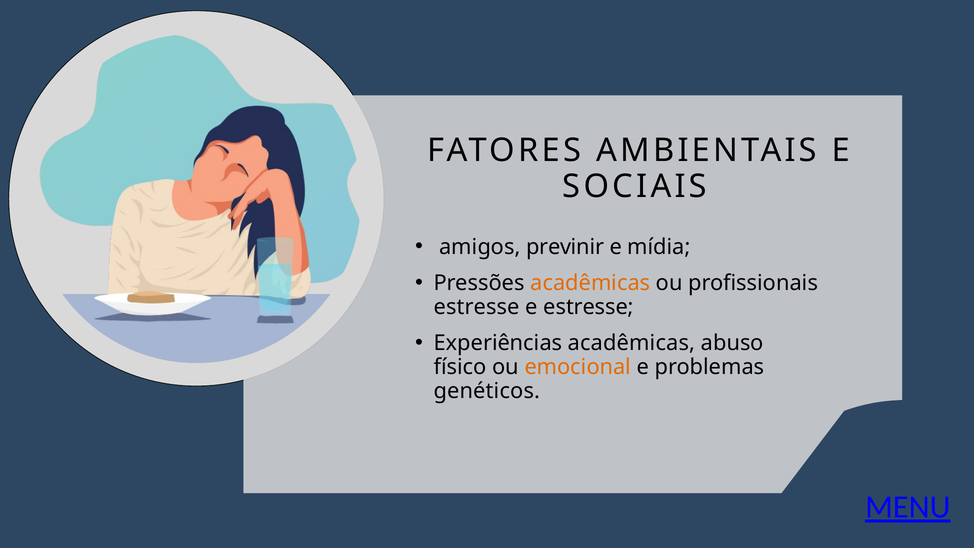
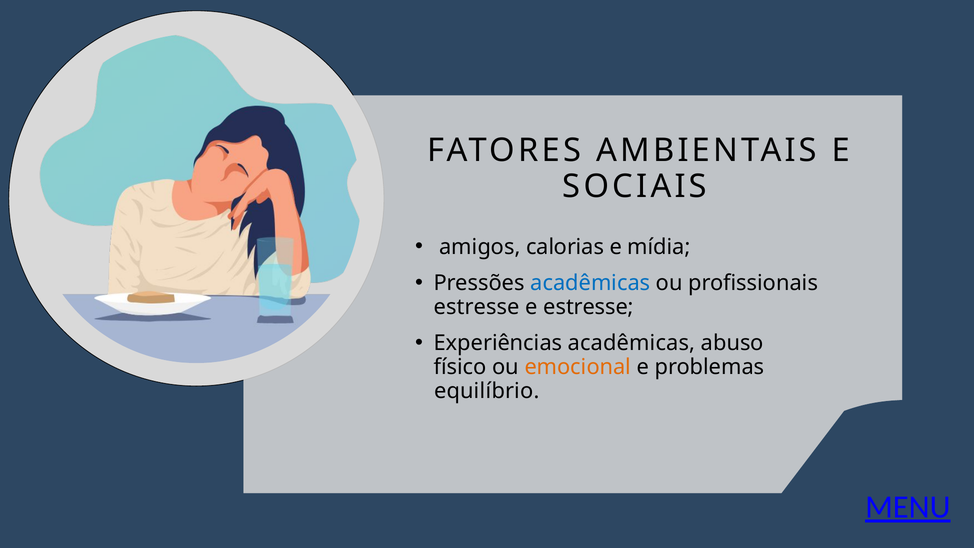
previnir: previnir -> calorias (565, 247)
acadêmicas colour: orange -> blue (590, 283)
genéticos: genéticos -> equilíbrio (487, 391)
